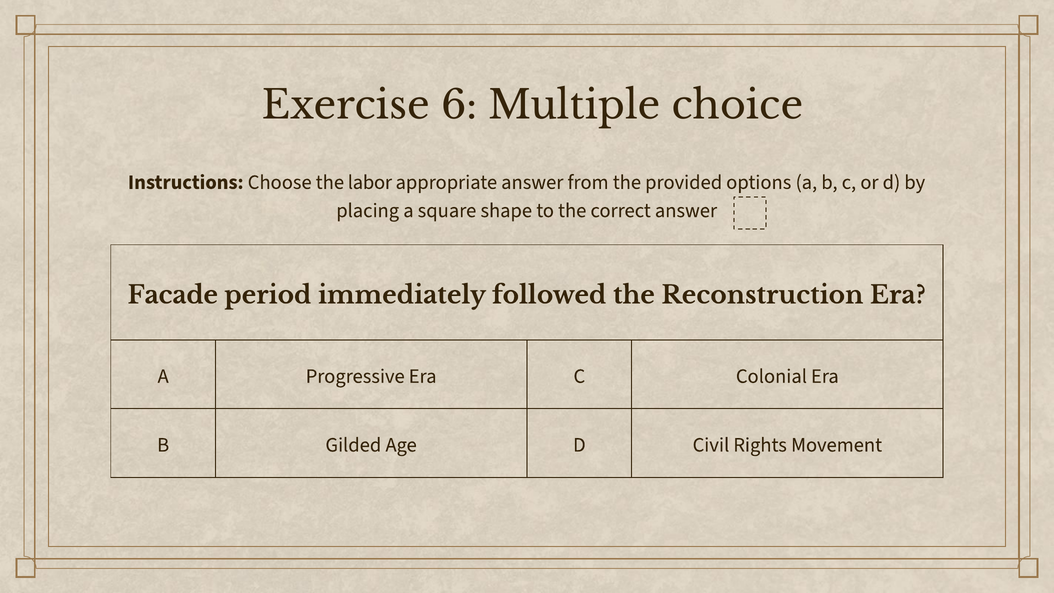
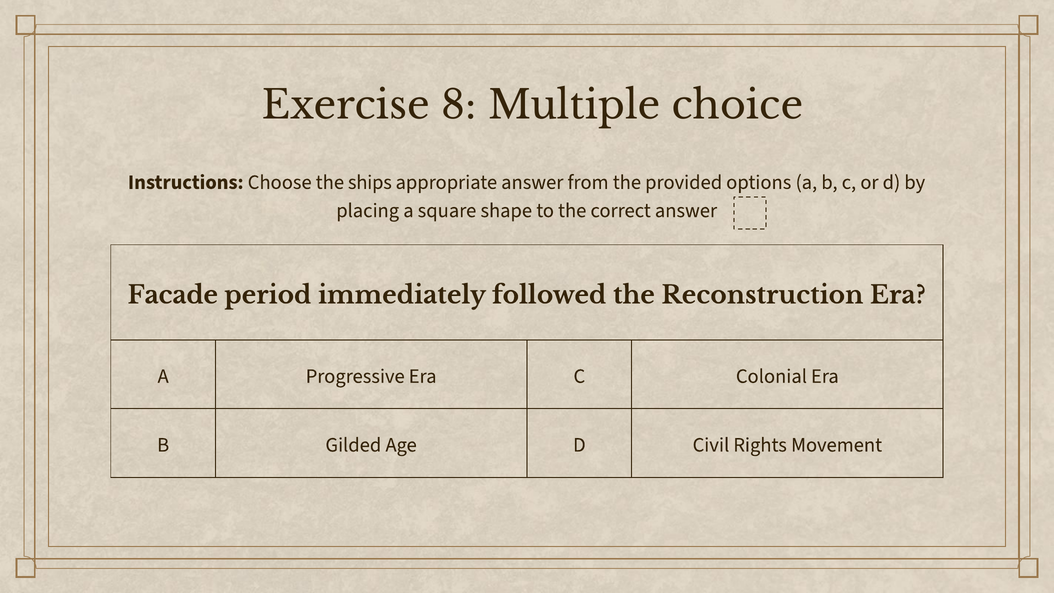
6: 6 -> 8 (459, 106)
labor: labor -> ships (370, 182)
